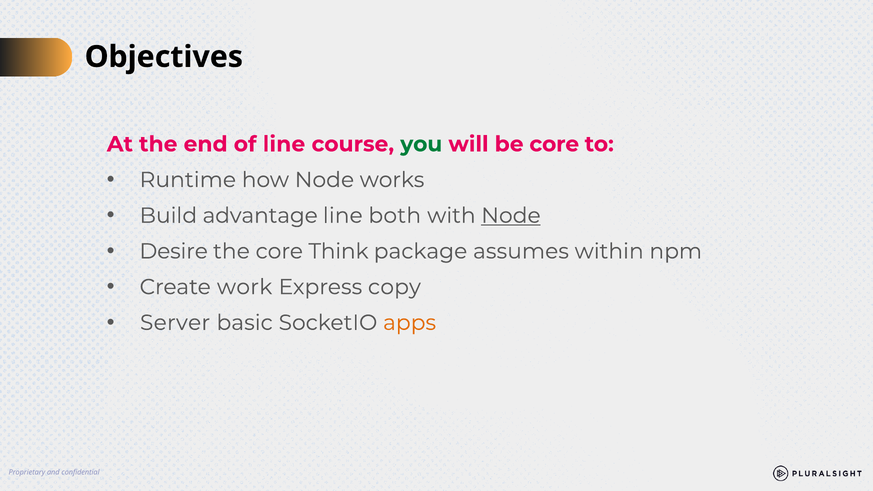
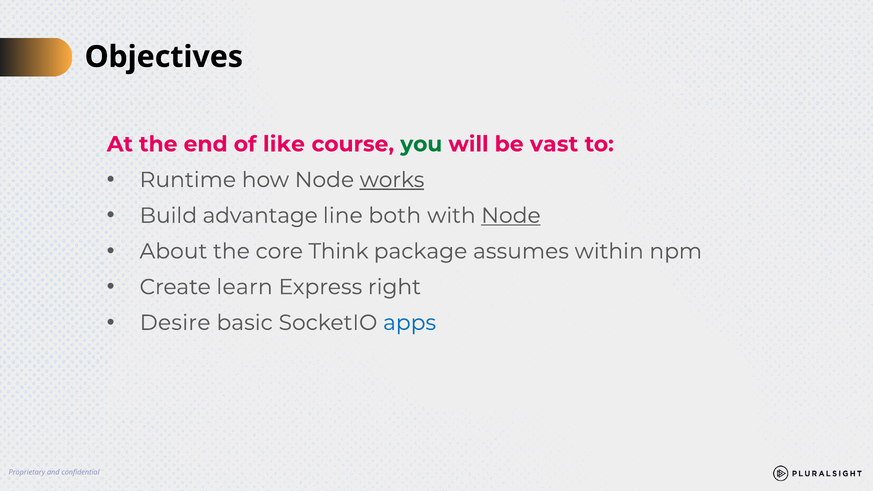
of line: line -> like (284, 144)
be core: core -> vast (554, 144)
works underline: none -> present (392, 180)
Desire: Desire -> About (173, 251)
work: work -> learn (245, 287)
copy: copy -> right (394, 287)
Server: Server -> Desire (175, 323)
apps colour: orange -> blue (410, 323)
